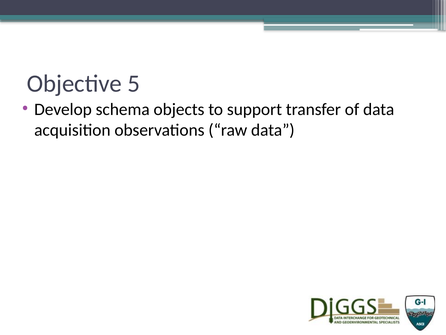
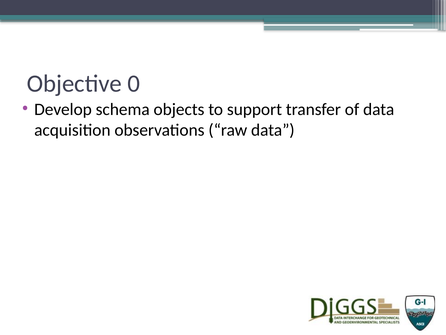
5: 5 -> 0 (134, 83)
